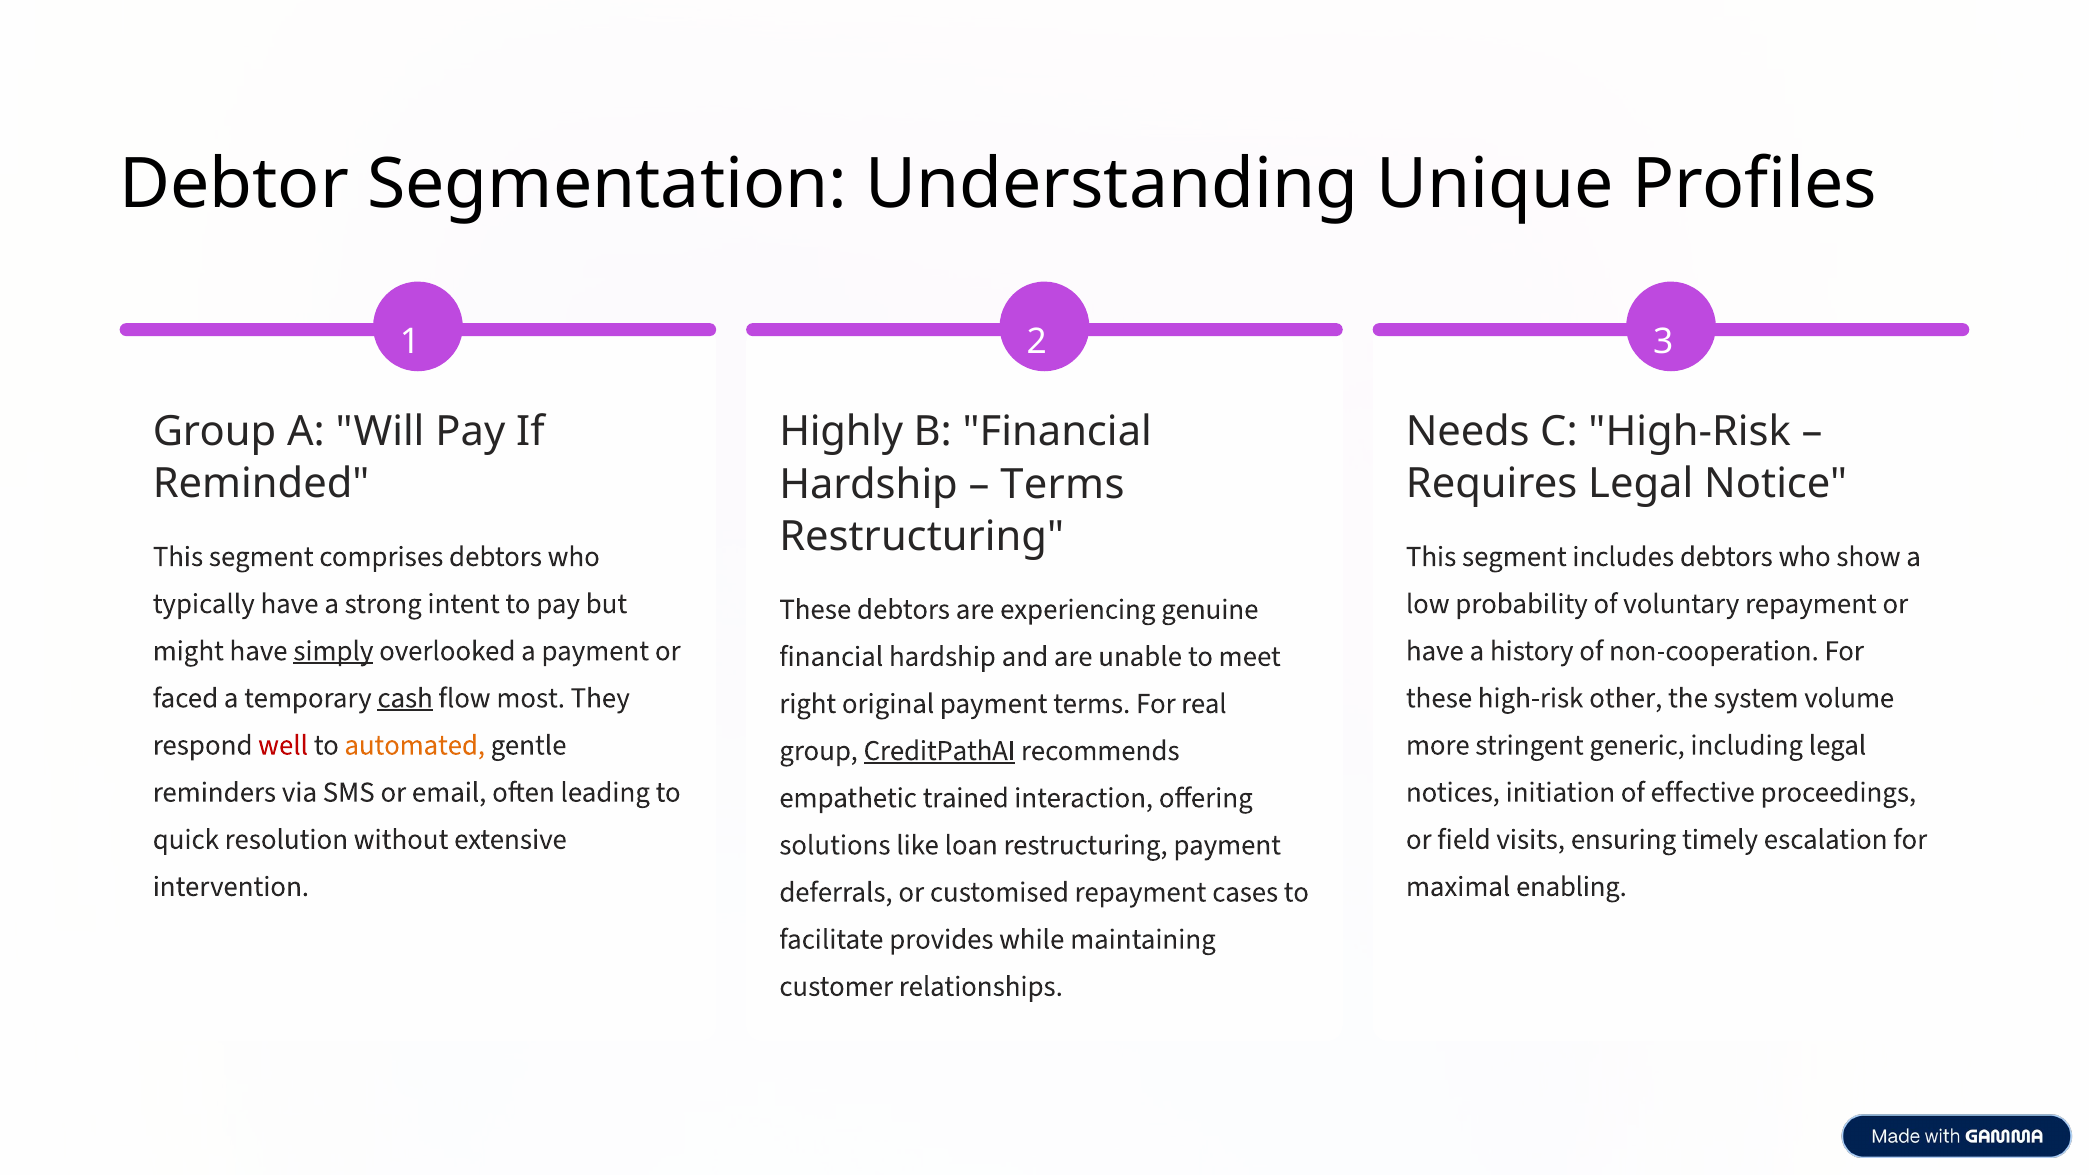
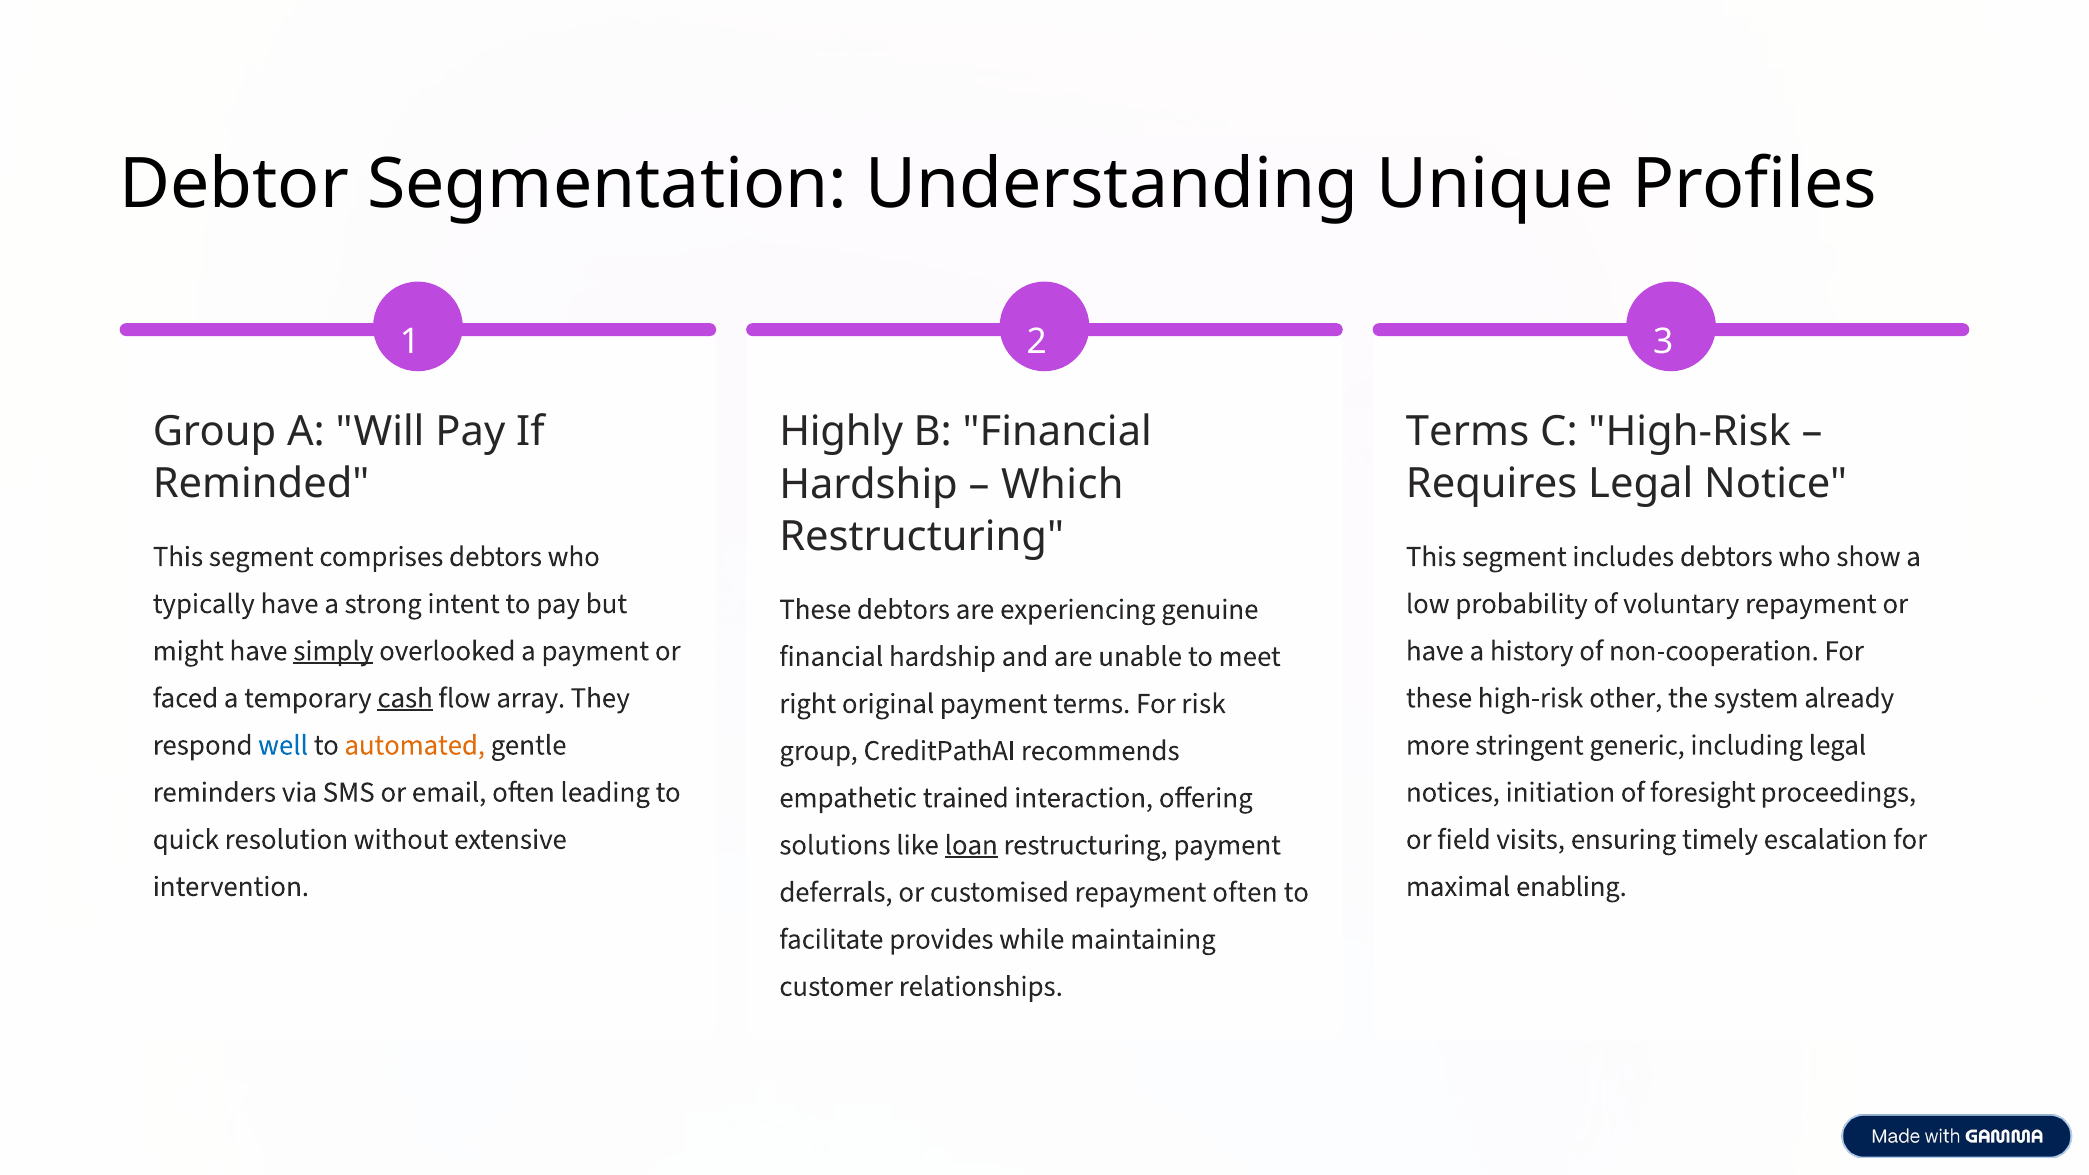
Needs: Needs -> Terms (1468, 432)
Terms: Terms -> Which (1062, 484)
most: most -> array (531, 698)
volume: volume -> already (1849, 698)
real: real -> risk (1204, 703)
well colour: red -> blue (283, 745)
CreditPathAI underline: present -> none (939, 751)
effective: effective -> foresight (1703, 792)
loan underline: none -> present (971, 845)
repayment cases: cases -> often (1245, 892)
